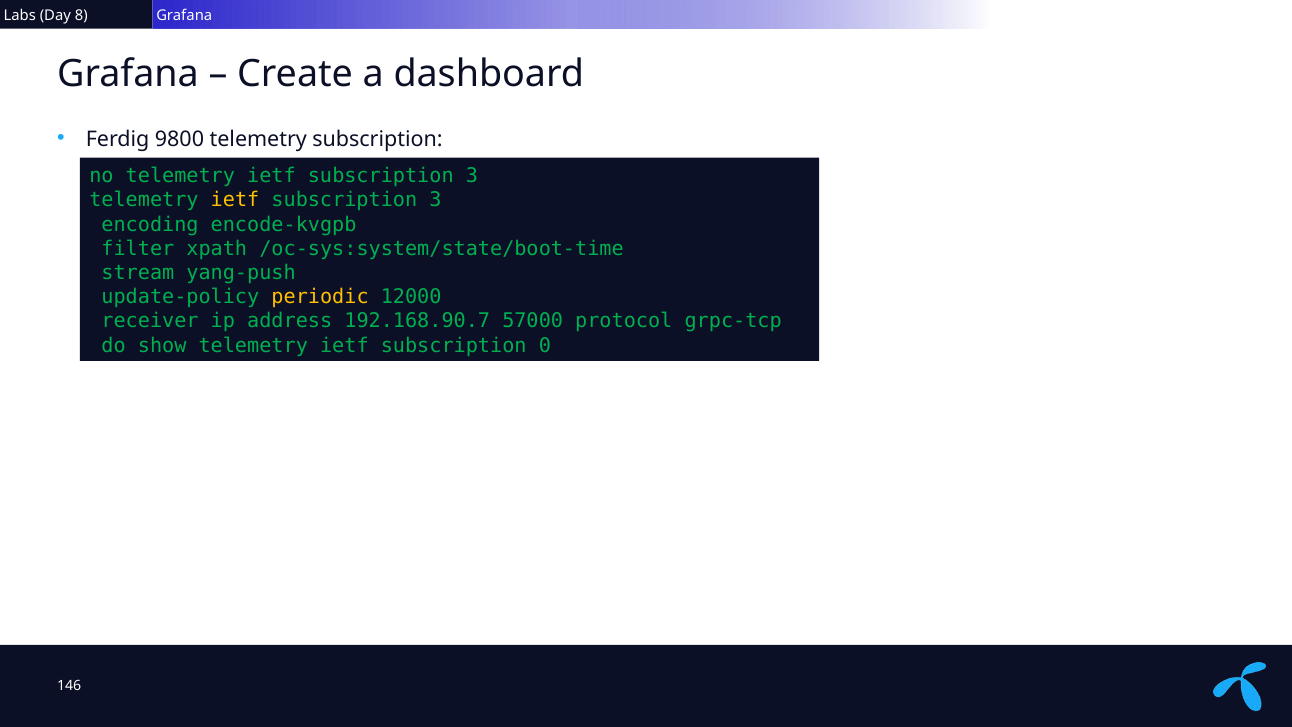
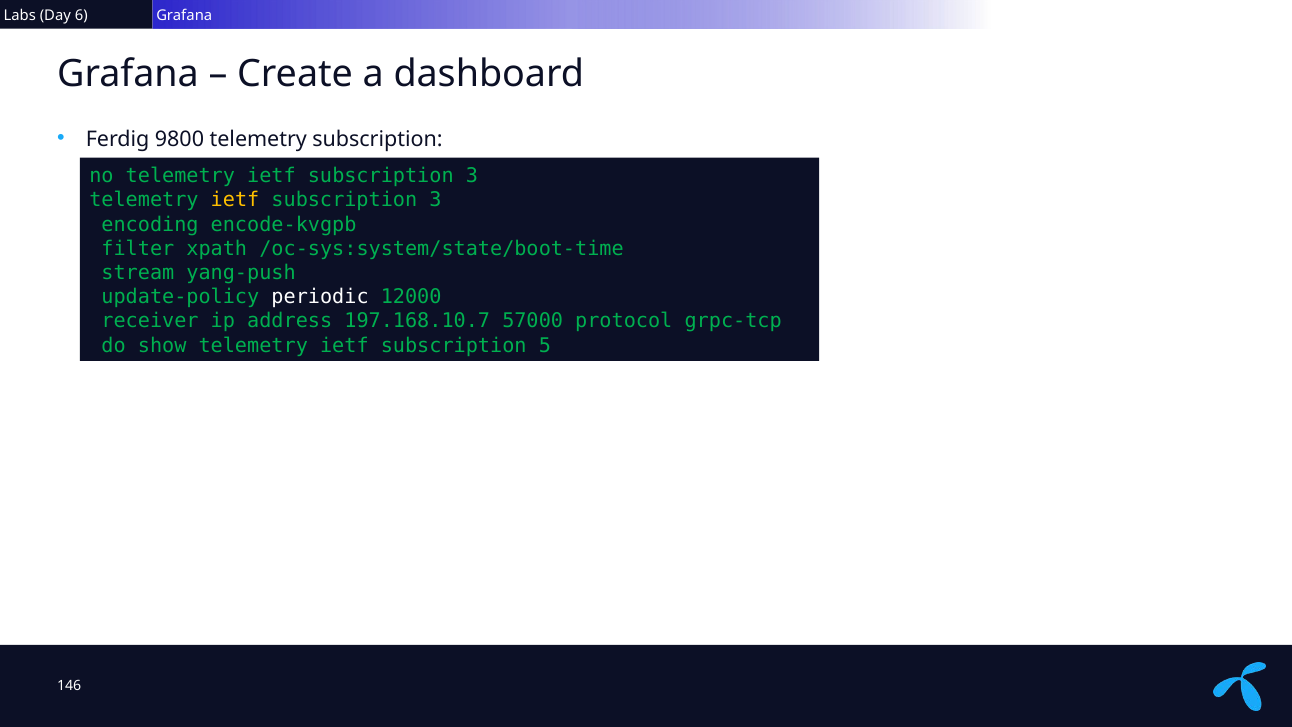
8: 8 -> 6 (81, 15)
periodic colour: yellow -> white (320, 297)
192.168.90.7: 192.168.90.7 -> 197.168.10.7 (417, 321)
0: 0 -> 5 (545, 345)
